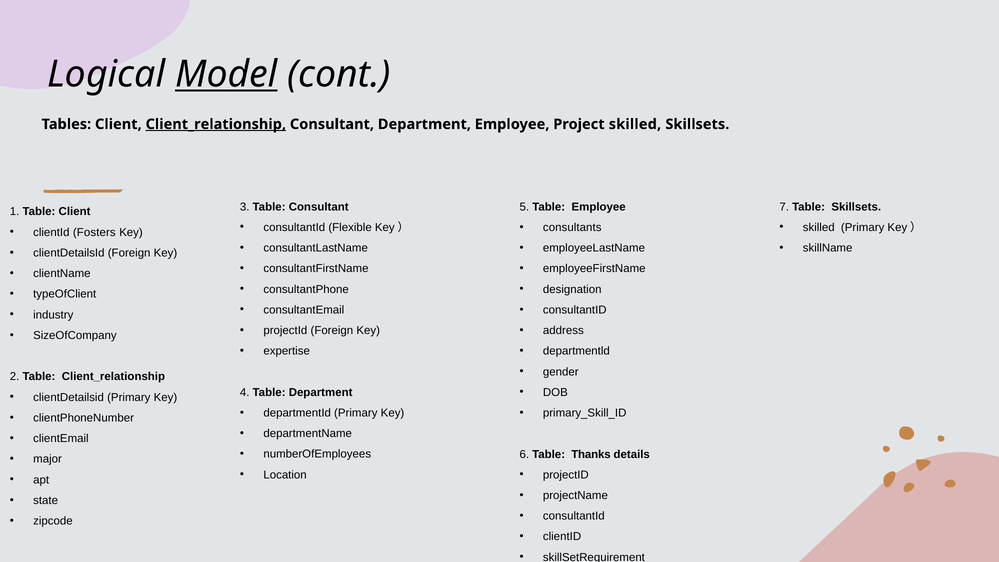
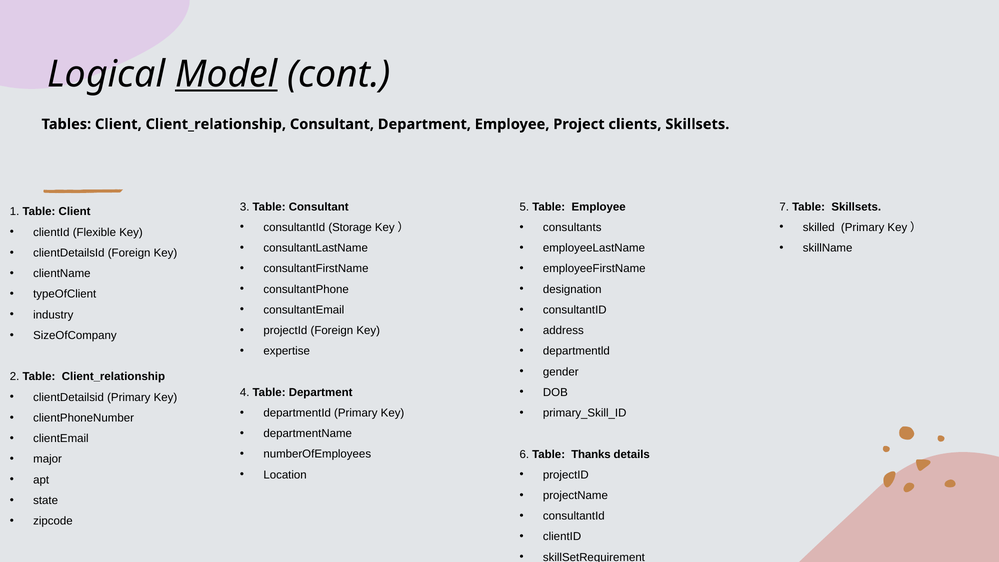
Client_relationship underline: present -> none (216, 124)
Project skilled: skilled -> clients (635, 124)
Flexible: Flexible -> Storage (350, 227)
Fosters: Fosters -> Flexible (94, 232)
